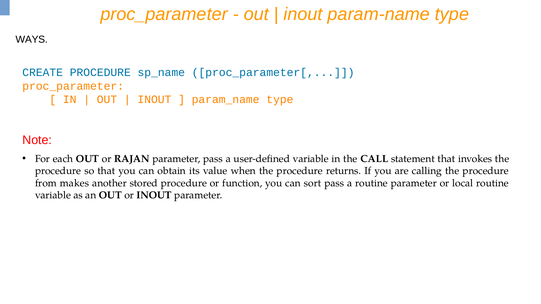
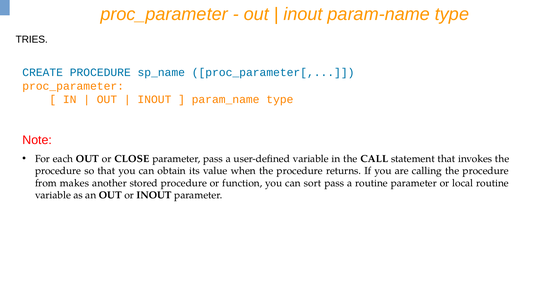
WAYS: WAYS -> TRIES (32, 40)
RAJAN: RAJAN -> CLOSE (132, 159)
